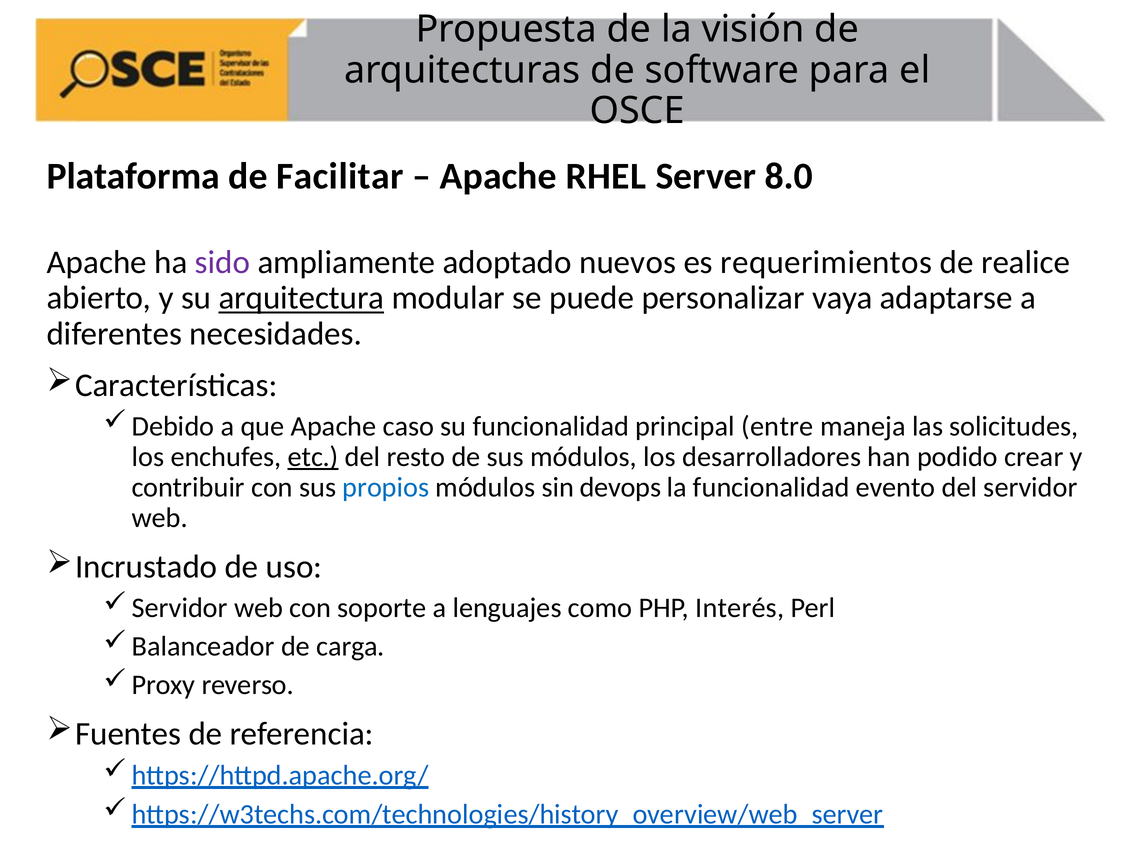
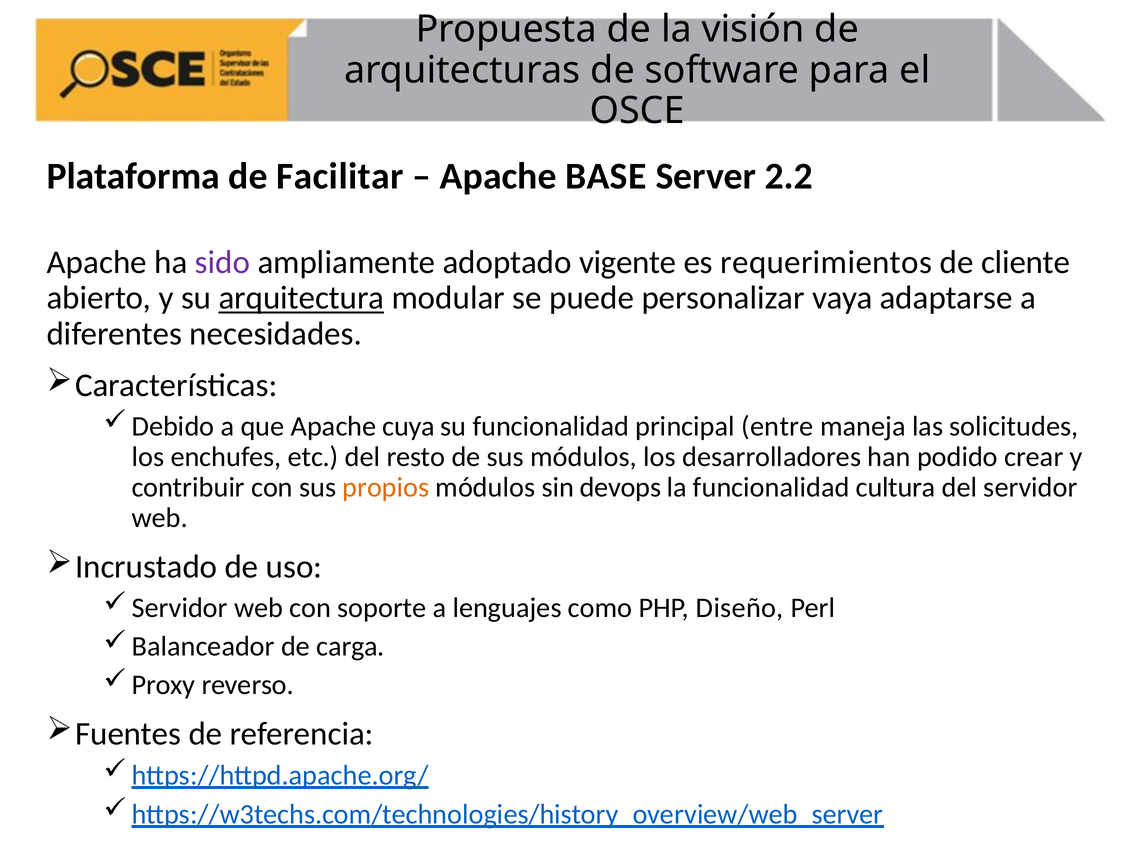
RHEL: RHEL -> BASE (606, 176)
8.0: 8.0 -> 2.2 (789, 176)
nuevos: nuevos -> vigente (628, 262)
realice: realice -> cliente (1026, 262)
caso: caso -> cuya (409, 426)
etc underline: present -> none (313, 457)
propios colour: blue -> orange (386, 487)
evento: evento -> cultura (896, 487)
Interés: Interés -> Diseño (740, 608)
